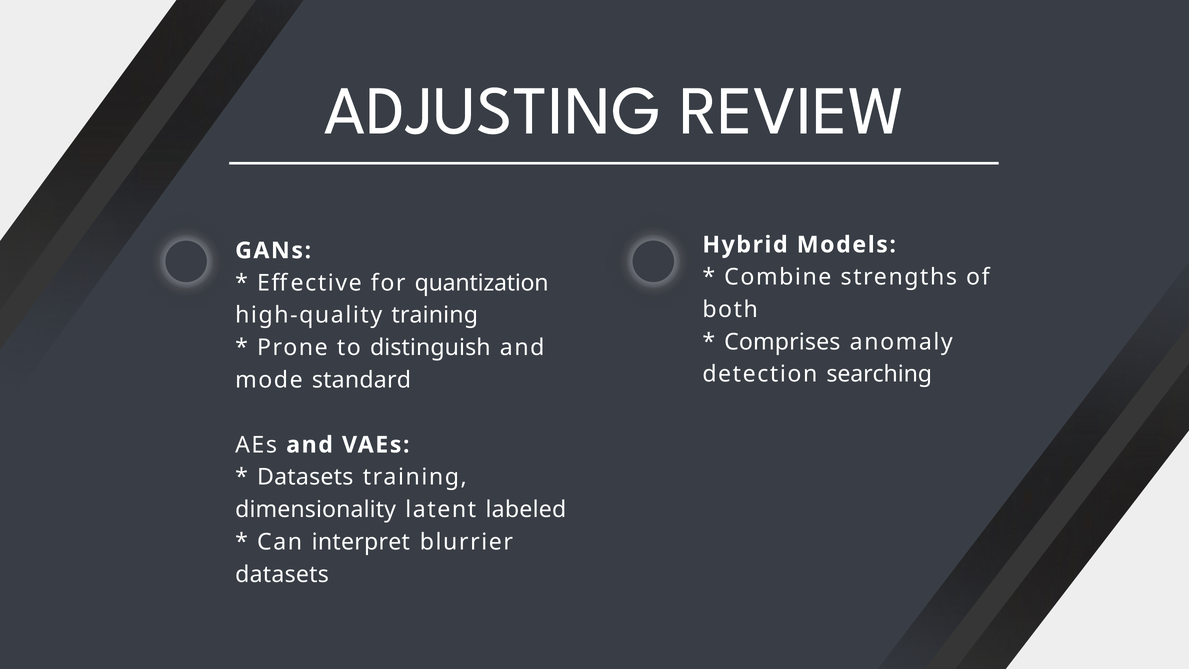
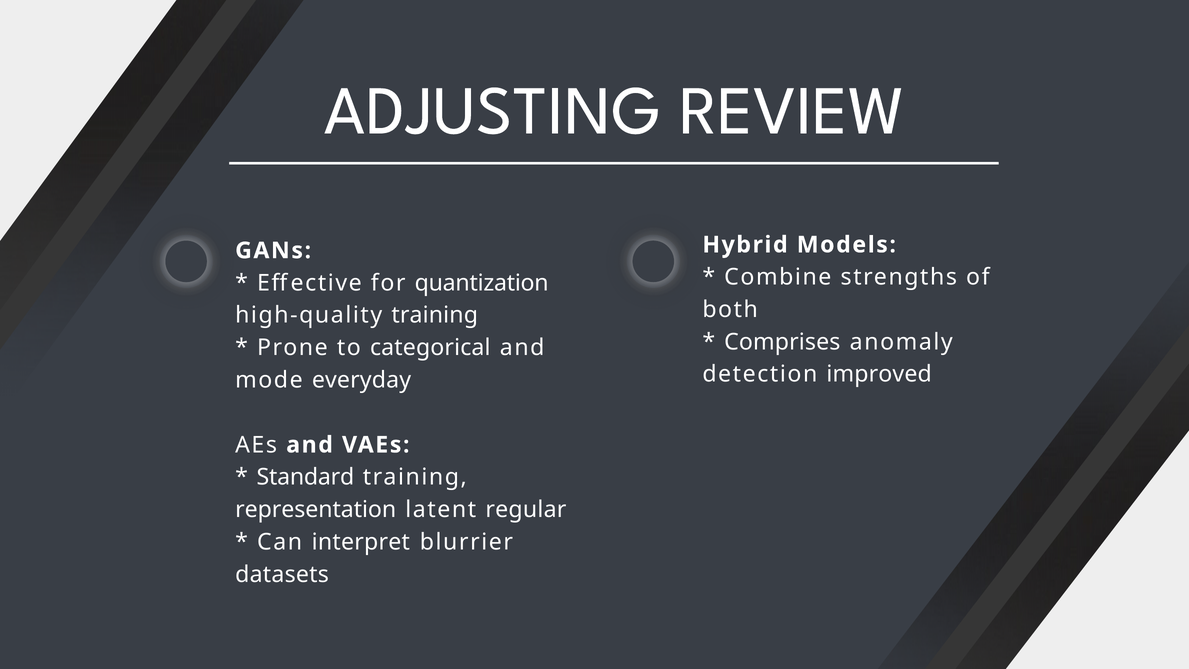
distinguish: distinguish -> categorical (430, 348)
searching: searching -> improved (879, 374)
standard: standard -> everyday (361, 380)
Datasets: Datasets -> Standard (305, 477)
dimensionality: dimensionality -> representation (316, 509)
labeled: labeled -> regular (526, 509)
